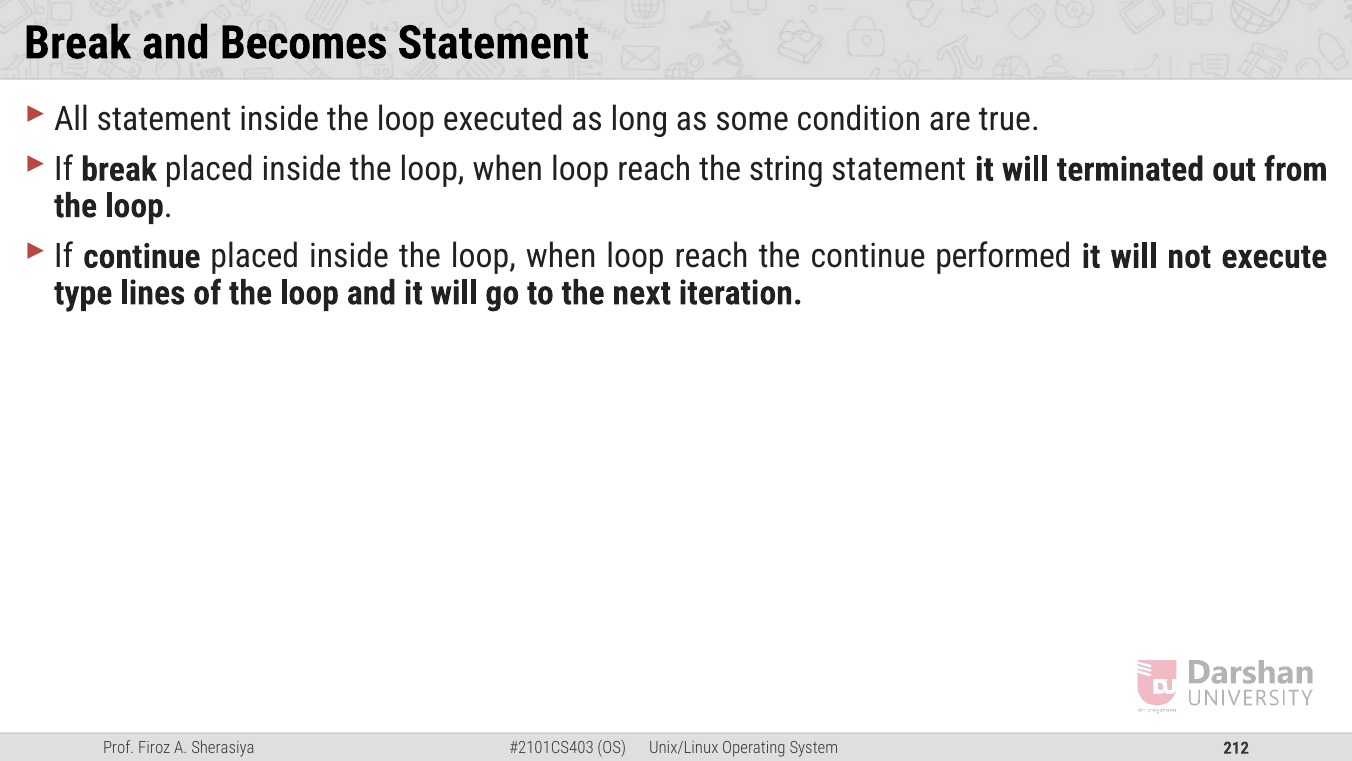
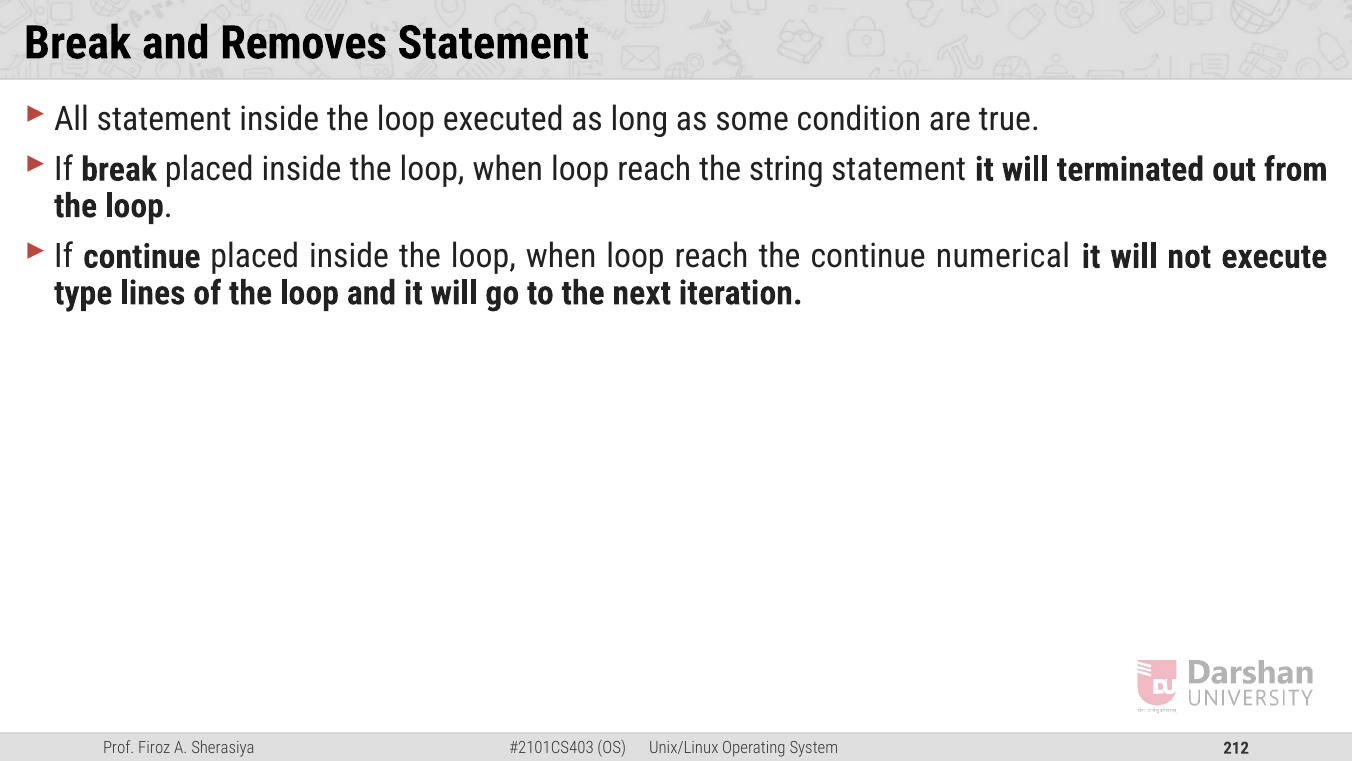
Becomes: Becomes -> Removes (304, 43)
performed: performed -> numerical (1003, 257)
